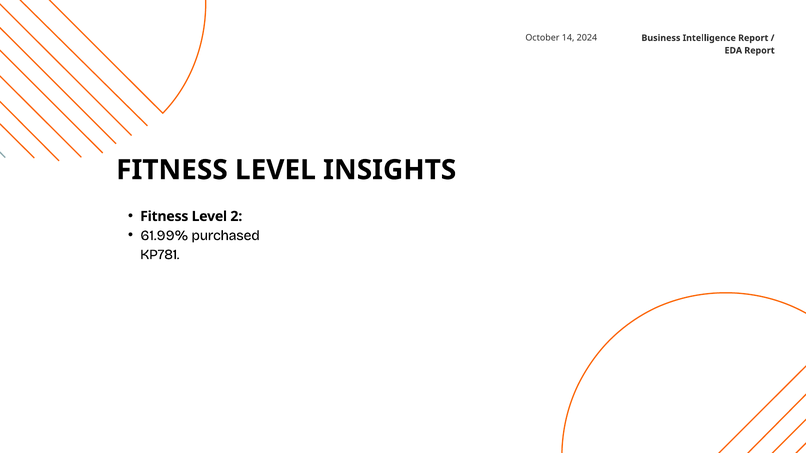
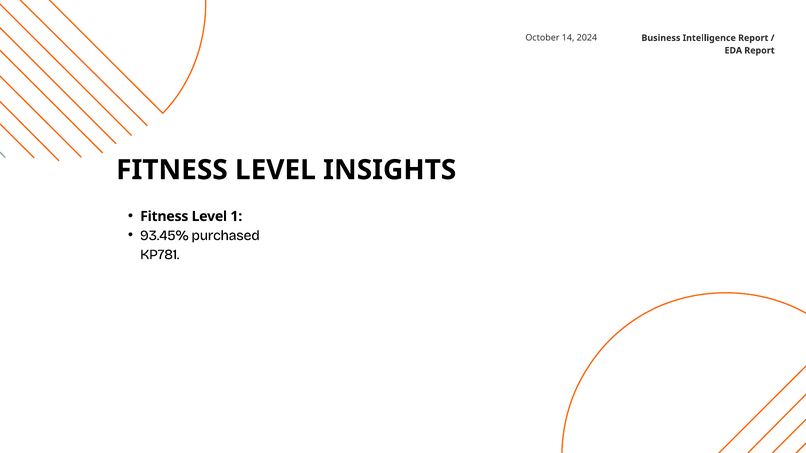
2: 2 -> 1 (236, 217)
61.99%: 61.99% -> 93.45% (164, 236)
